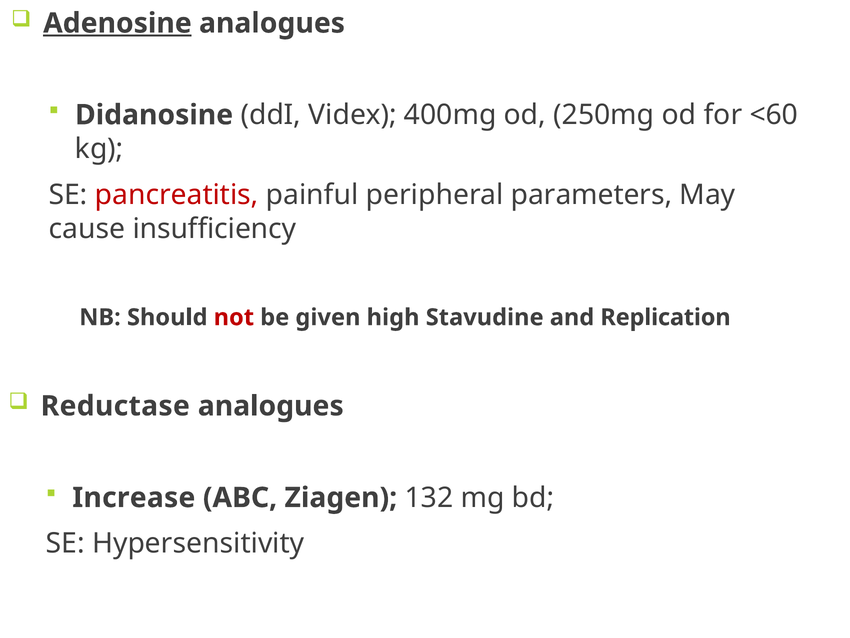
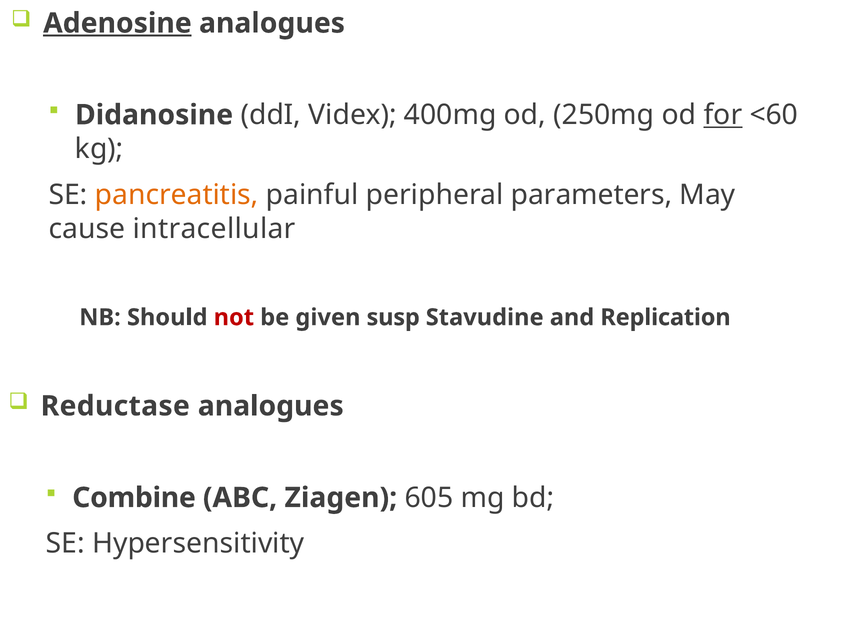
for underline: none -> present (723, 115)
pancreatitis colour: red -> orange (177, 195)
insufficiency: insufficiency -> intracellular (214, 229)
high: high -> susp (393, 317)
Increase: Increase -> Combine (134, 497)
132: 132 -> 605 (429, 497)
